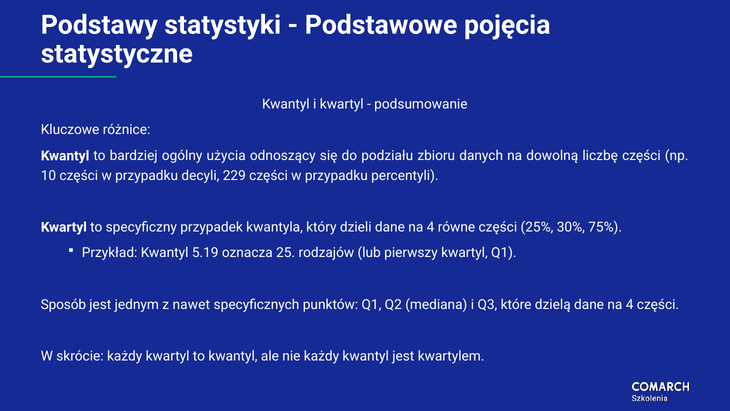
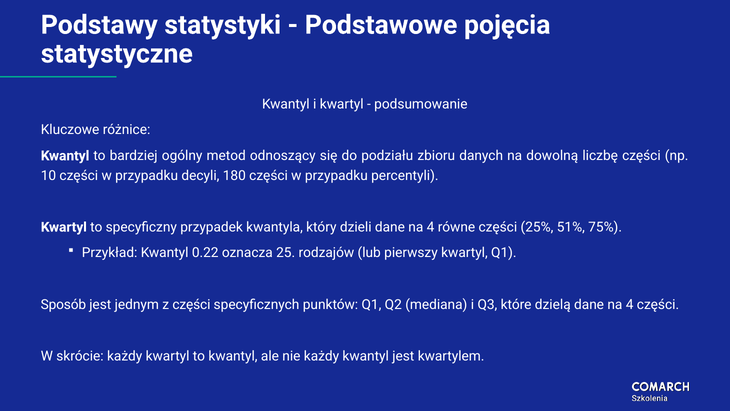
użycia: użycia -> metod (226, 156)
229: 229 -> 180 (234, 175)
30%: 30% -> 51% (571, 227)
5.19: 5.19 -> 0.22 (205, 253)
z nawet: nawet -> części (191, 304)
